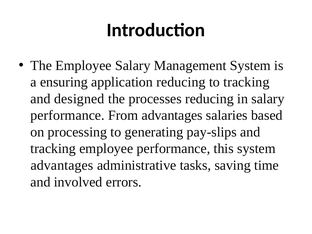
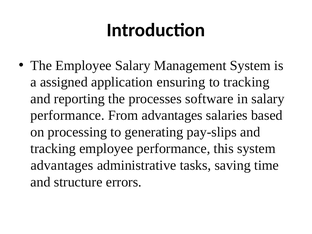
ensuring: ensuring -> assigned (64, 82)
application reducing: reducing -> ensuring (181, 82)
designed: designed -> reporting (79, 99)
processes reducing: reducing -> software (209, 99)
involved: involved -> structure (78, 182)
